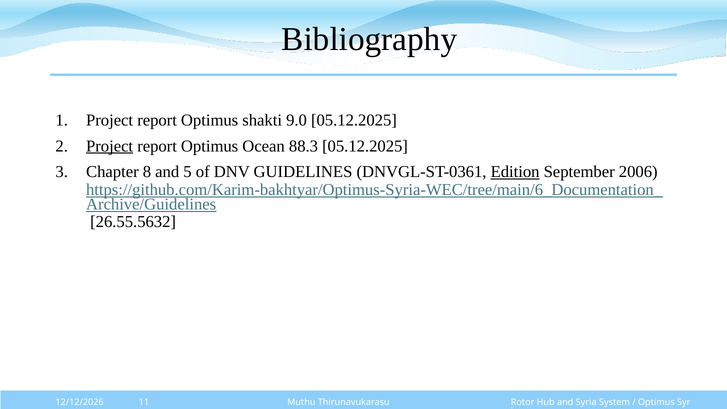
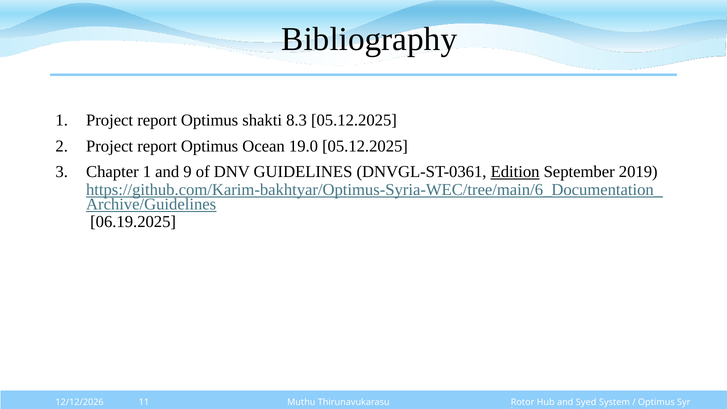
9.0: 9.0 -> 8.3 (297, 120)
Project underline: present -> none (110, 146)
88.3: 88.3 -> 19.0 (303, 146)
Chapter 8: 8 -> 1 (147, 172)
5: 5 -> 9 (188, 172)
2006: 2006 -> 2019 (638, 172)
26.55.5632: 26.55.5632 -> 06.19.2025 (133, 222)
Syria: Syria -> Syed (586, 402)
